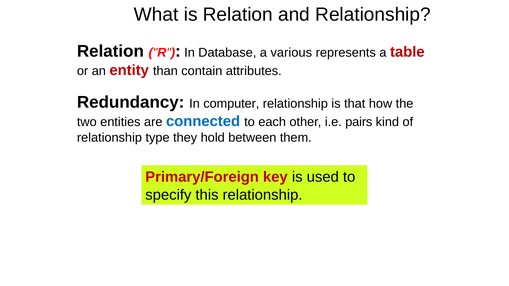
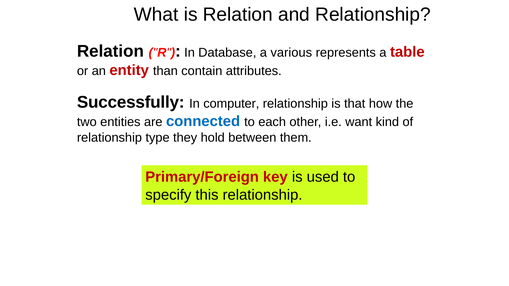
Redundancy: Redundancy -> Successfully (131, 102)
pairs: pairs -> want (359, 122)
